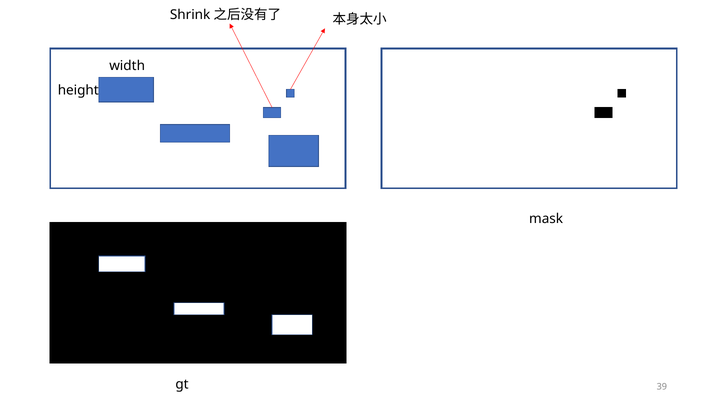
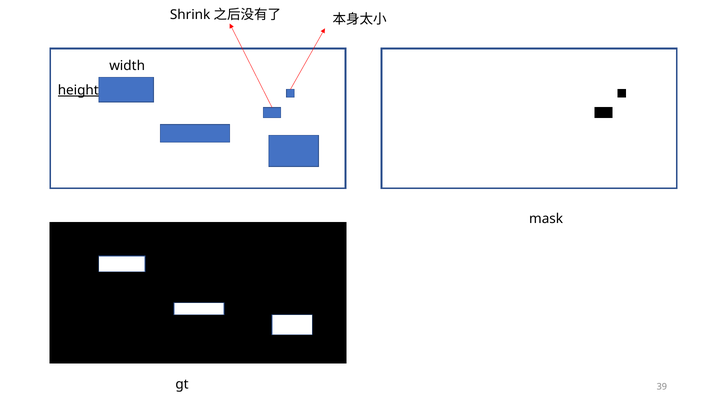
height underline: none -> present (78, 90)
